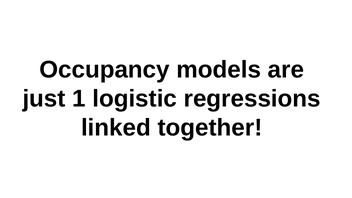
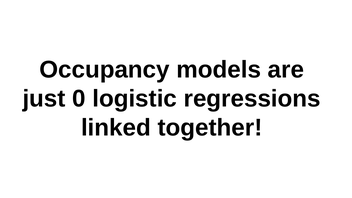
1: 1 -> 0 (79, 99)
